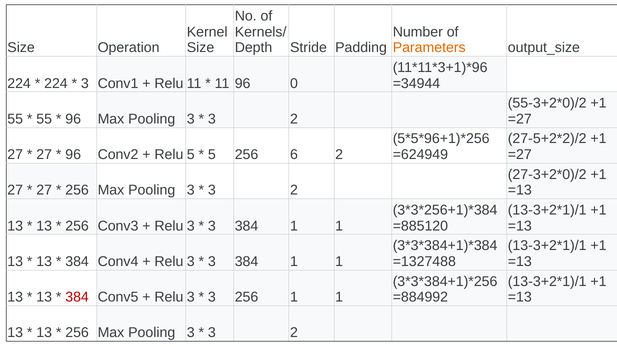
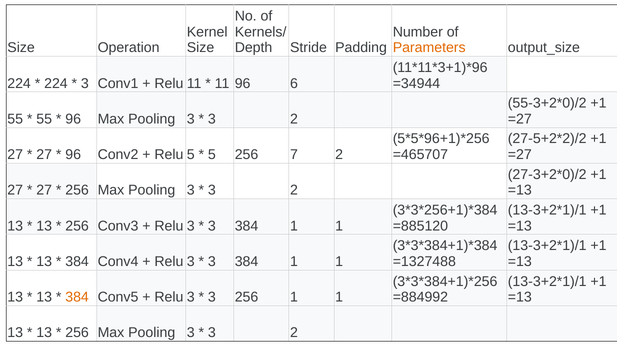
0: 0 -> 6 (294, 83)
6: 6 -> 7 (294, 155)
=624949: =624949 -> =465707 (420, 155)
384 colour: red -> orange (77, 297)
